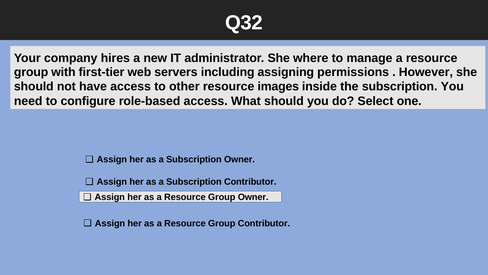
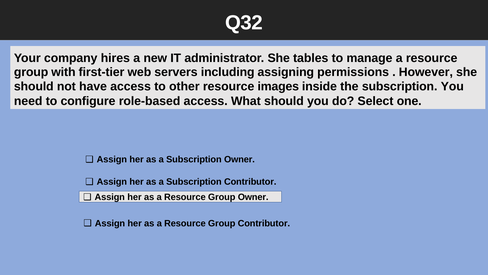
where: where -> tables (311, 58)
